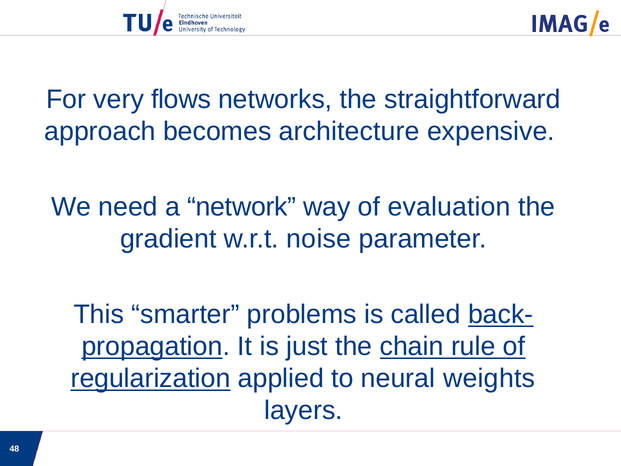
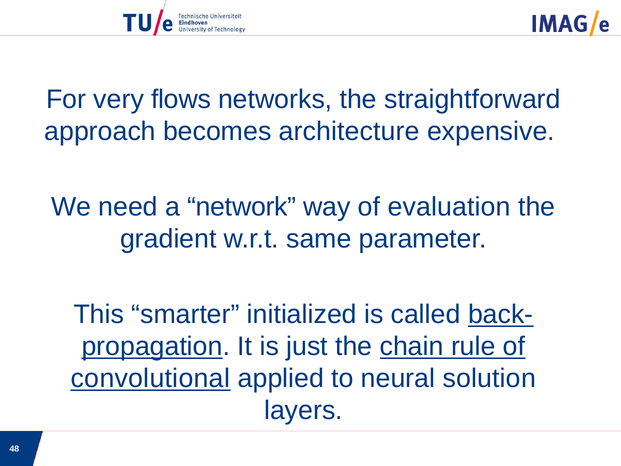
noise: noise -> same (319, 239)
problems: problems -> initialized (302, 314)
regularization: regularization -> convolutional (150, 378)
weights: weights -> solution (489, 378)
